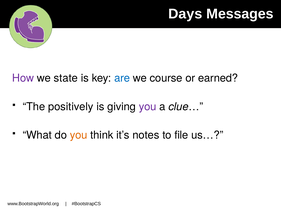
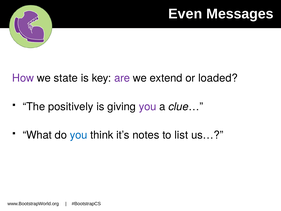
Days: Days -> Even (185, 14)
are colour: blue -> purple (122, 78)
course: course -> extend (166, 78)
earned: earned -> loaded (218, 78)
you colour: orange -> blue (79, 135)
file: file -> list (181, 135)
